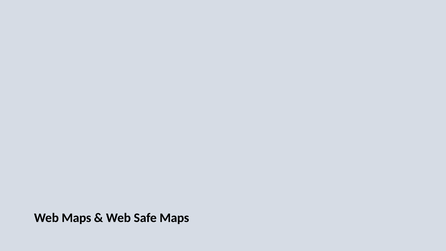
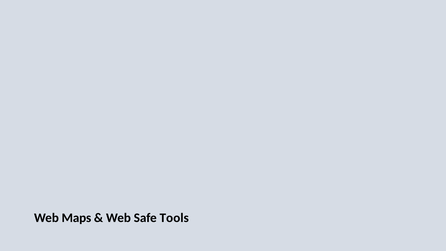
Safe Maps: Maps -> Tools (174, 218)
